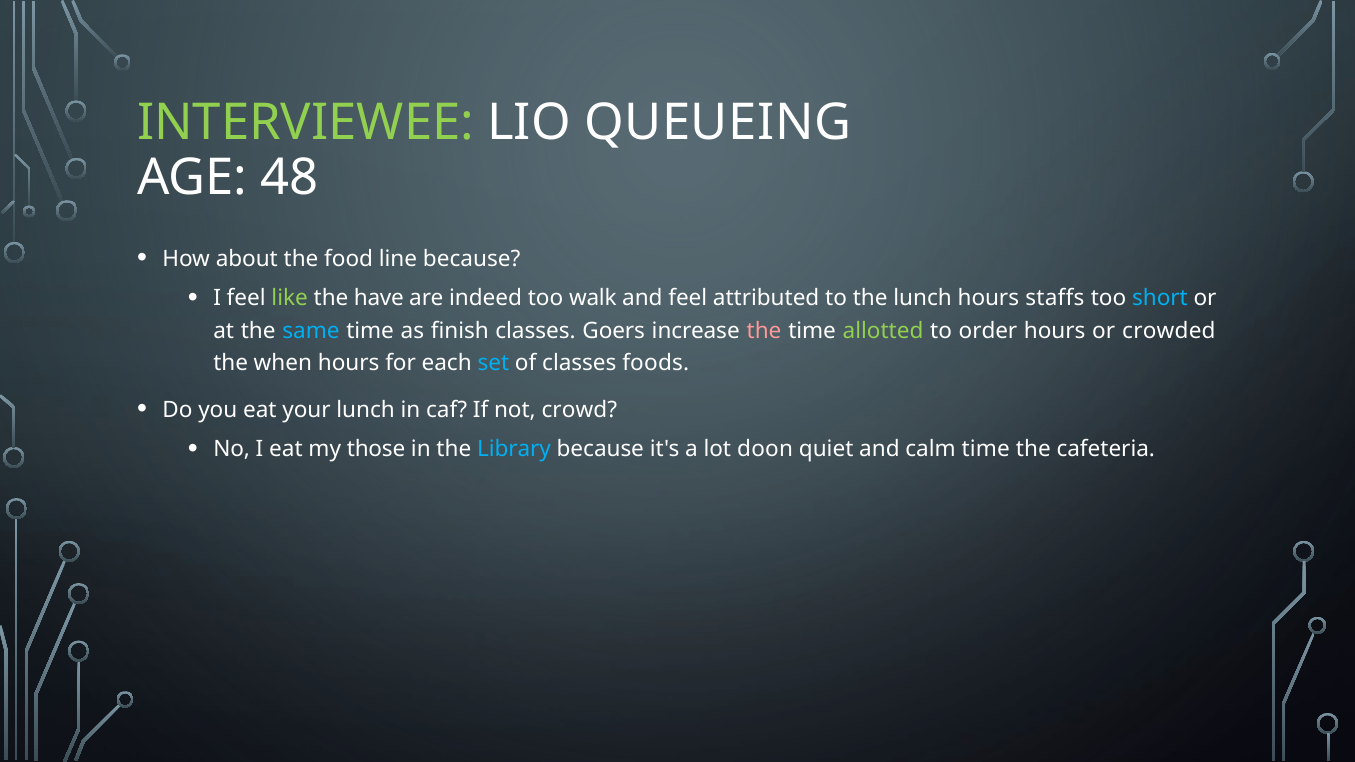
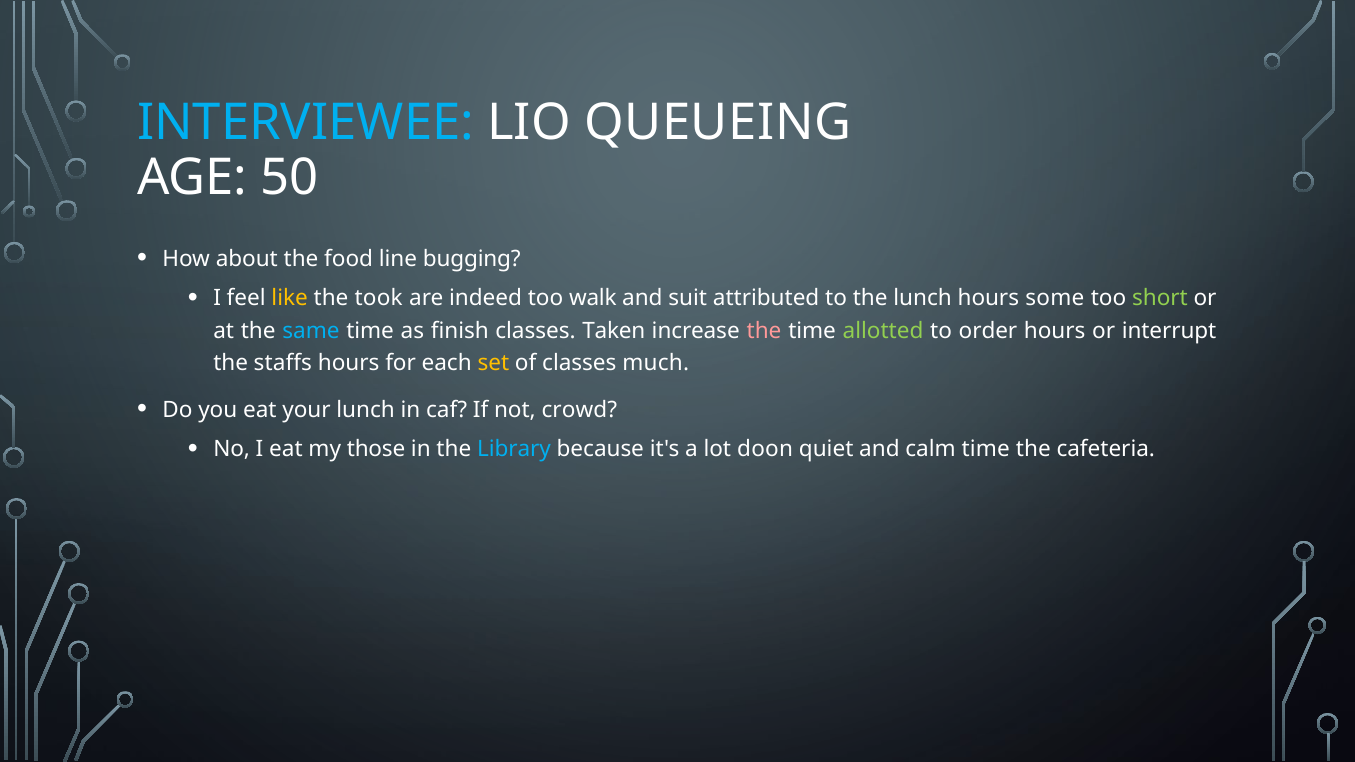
INTERVIEWEE colour: light green -> light blue (306, 123)
48: 48 -> 50 (289, 178)
line because: because -> bugging (472, 259)
like colour: light green -> yellow (290, 298)
have: have -> took (379, 298)
and feel: feel -> suit (688, 298)
staffs: staffs -> some (1055, 298)
short colour: light blue -> light green (1160, 298)
Goers: Goers -> Taken (614, 331)
crowded: crowded -> interrupt (1169, 331)
when: when -> staffs (283, 363)
set colour: light blue -> yellow (493, 363)
foods: foods -> much (656, 363)
